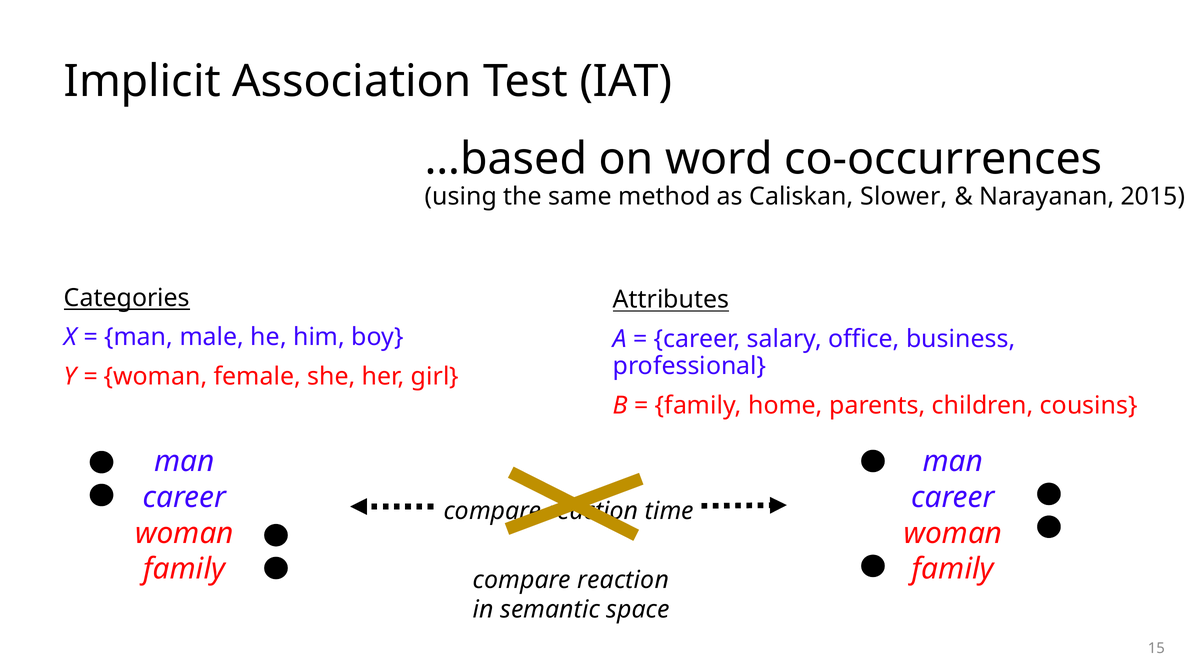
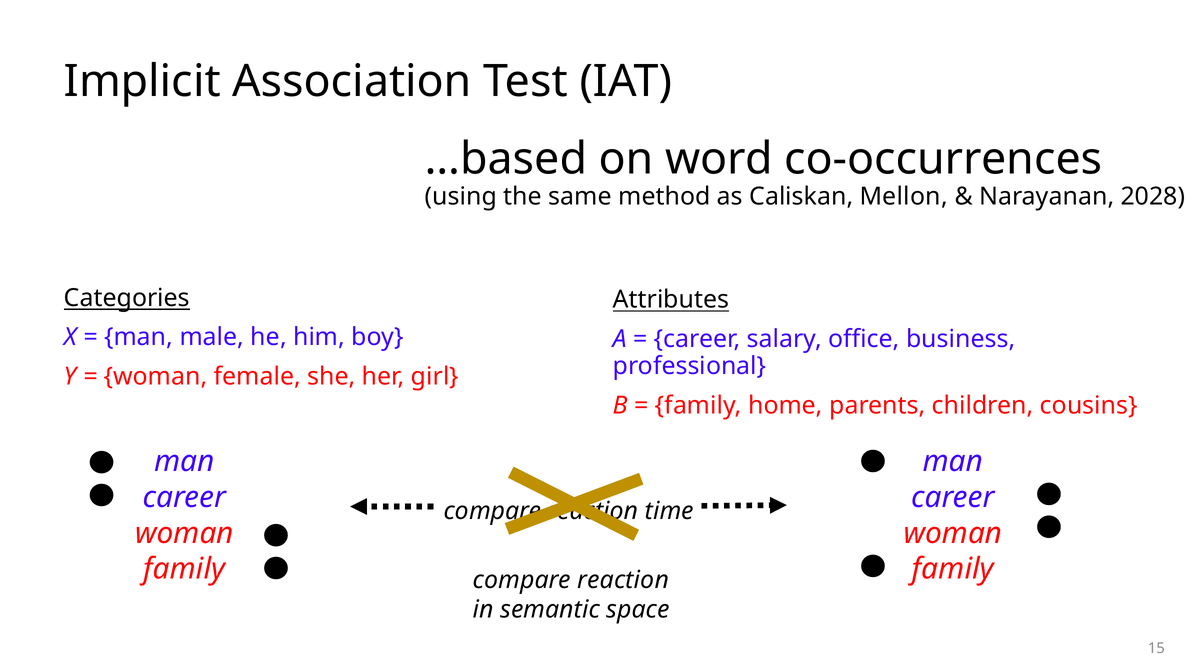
Slower: Slower -> Mellon (904, 197)
2015: 2015 -> 2028 (1153, 197)
